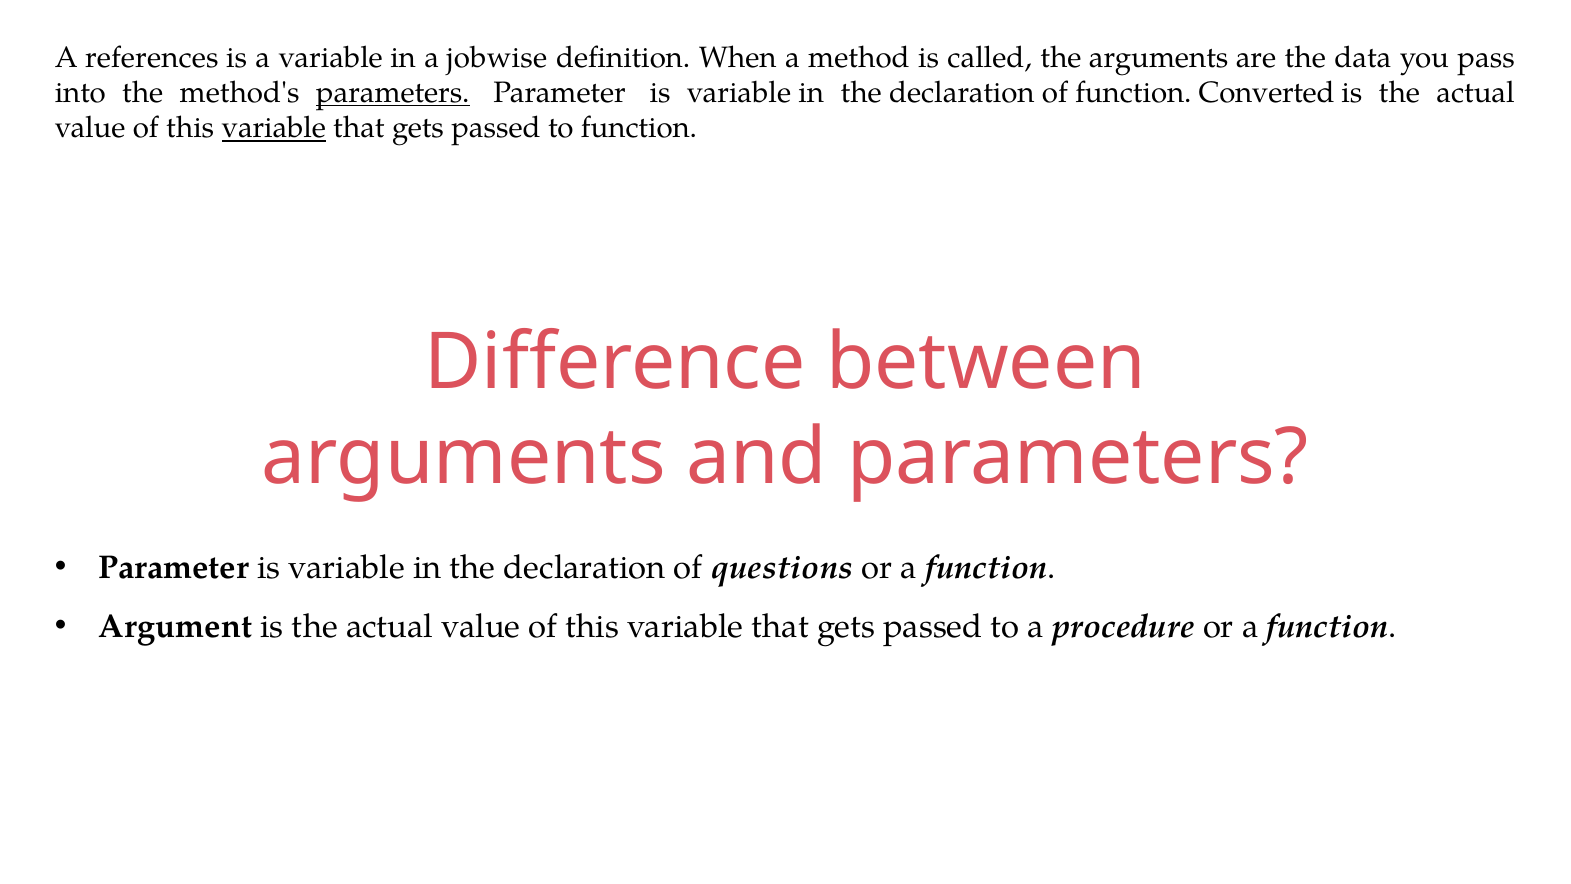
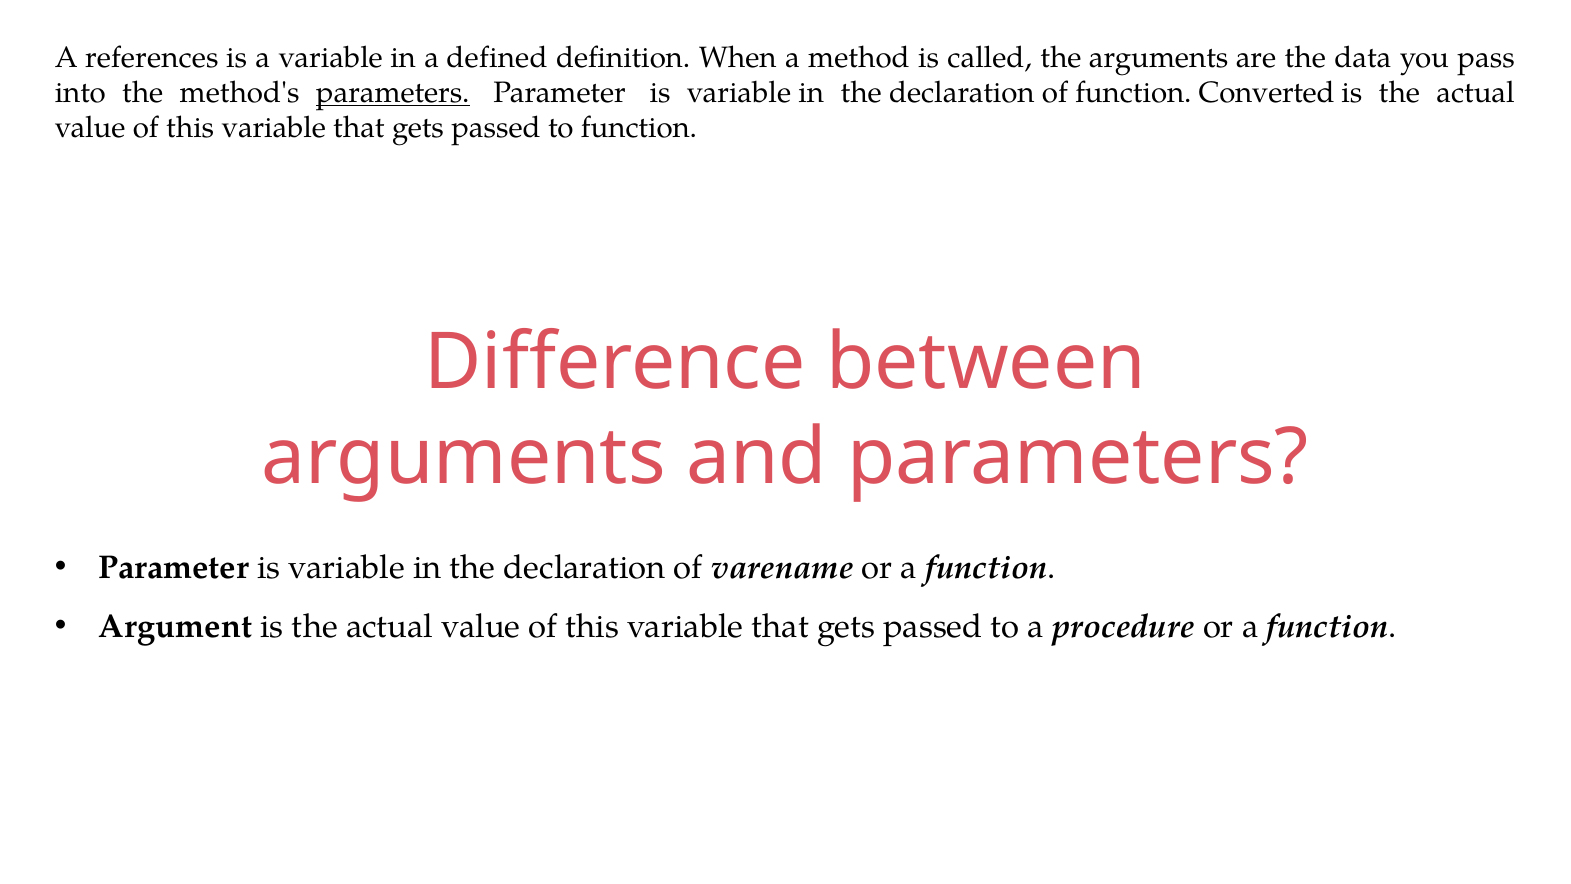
jobwise: jobwise -> defined (497, 57)
variable underline: present -> none (274, 128)
questions: questions -> varename (783, 568)
